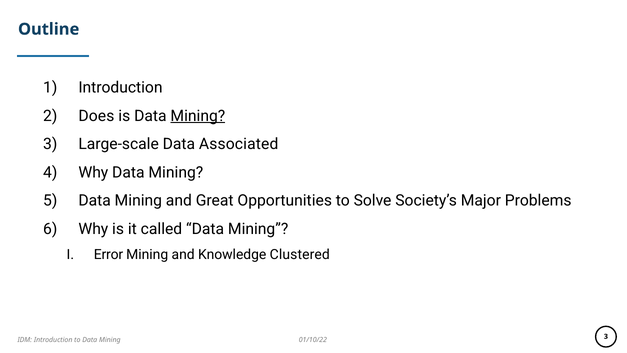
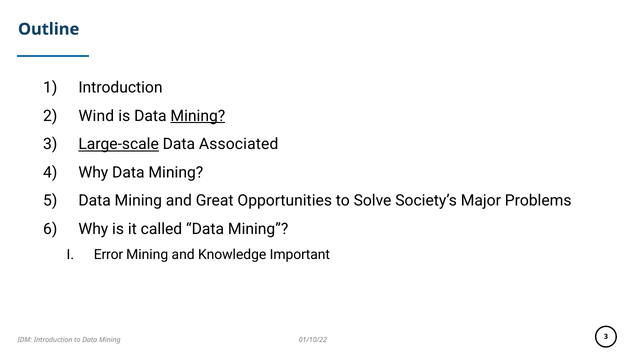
Does: Does -> Wind (96, 116)
Large-scale underline: none -> present (119, 144)
Clustered: Clustered -> Important (300, 255)
